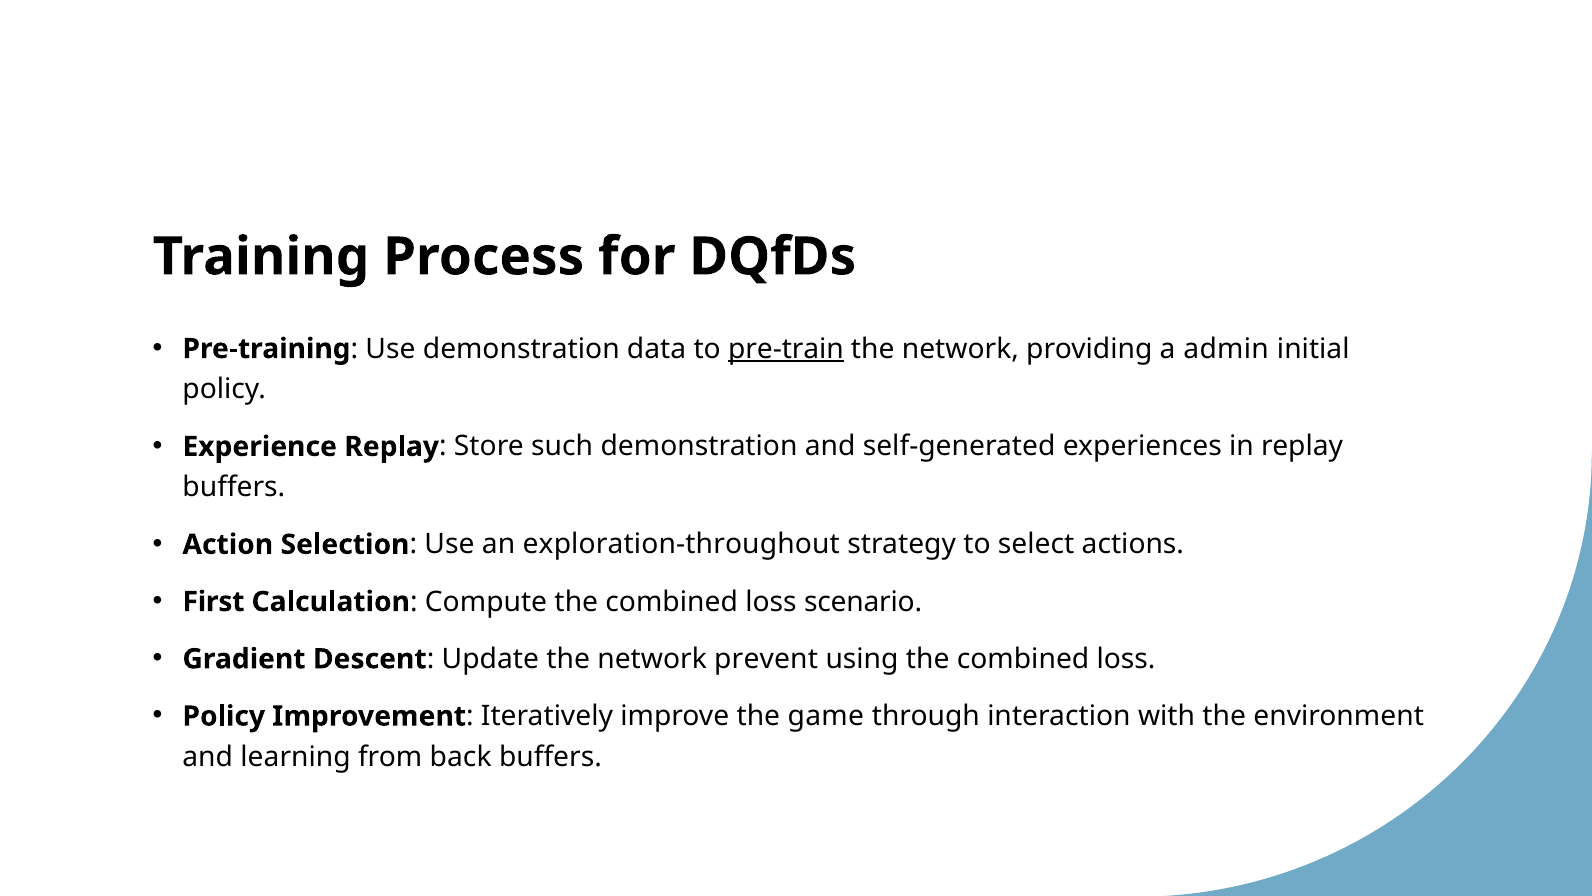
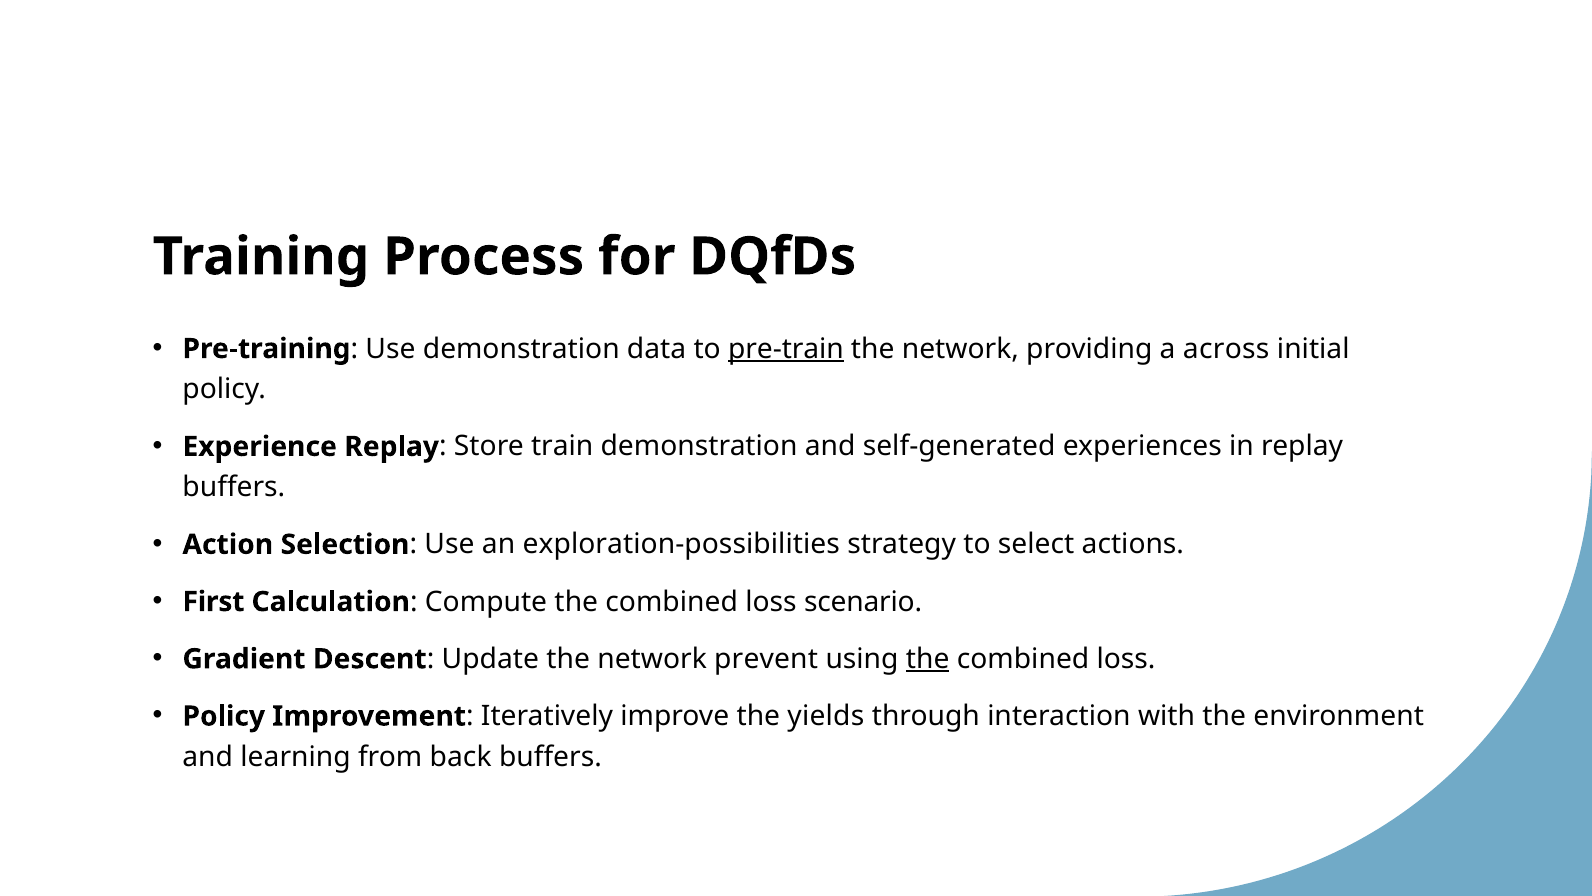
admin: admin -> across (1226, 349)
such: such -> train (562, 446)
exploration-throughout: exploration-throughout -> exploration-possibilities (681, 544)
the underline: none -> present (928, 659)
game: game -> yields (826, 716)
